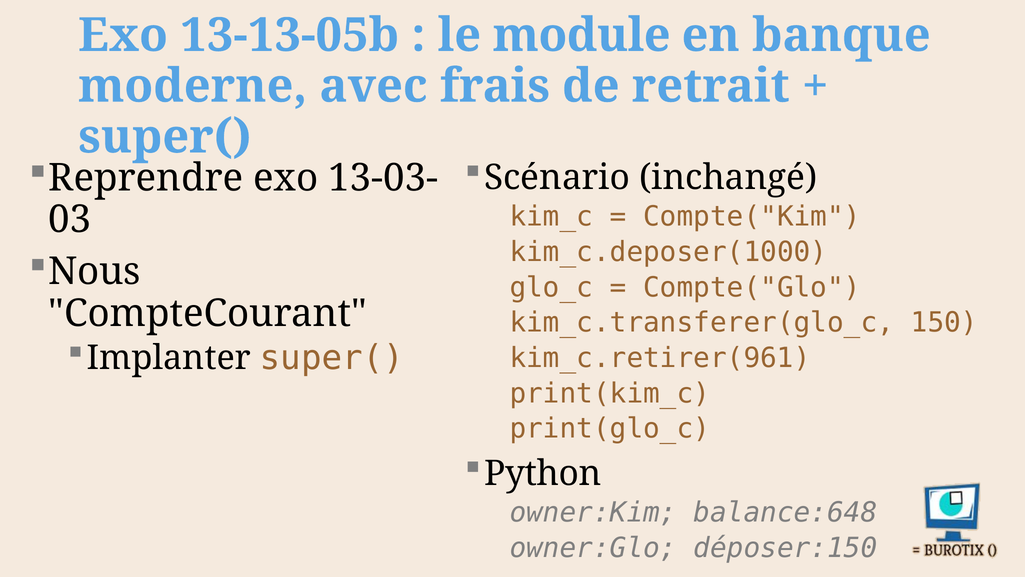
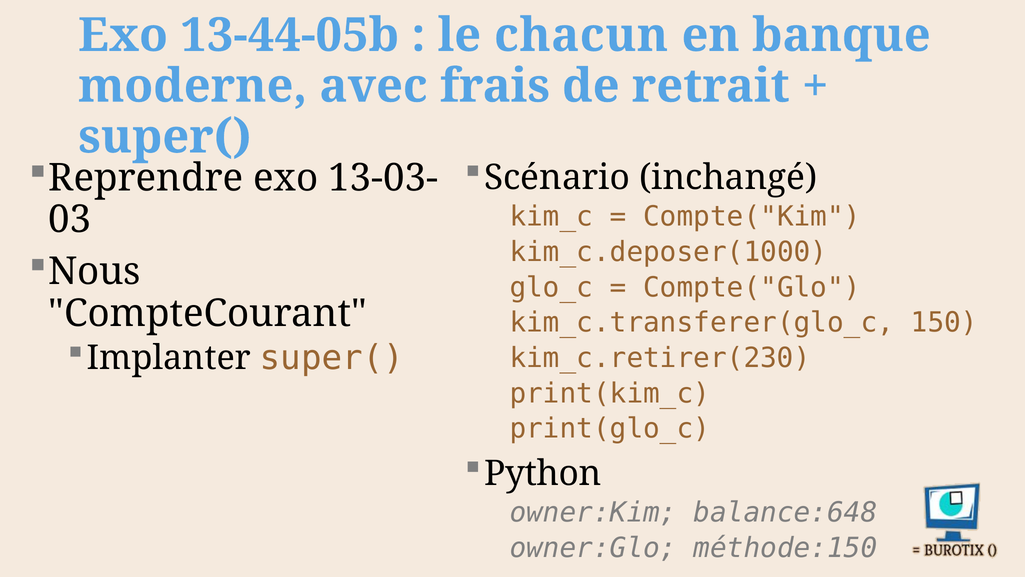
13-13-05b: 13-13-05b -> 13-44-05b (290, 35)
module: module -> chacun (581, 35)
kim_c.retirer(961: kim_c.retirer(961 -> kim_c.retirer(230 (660, 358)
déposer:150: déposer:150 -> méthode:150 (785, 548)
